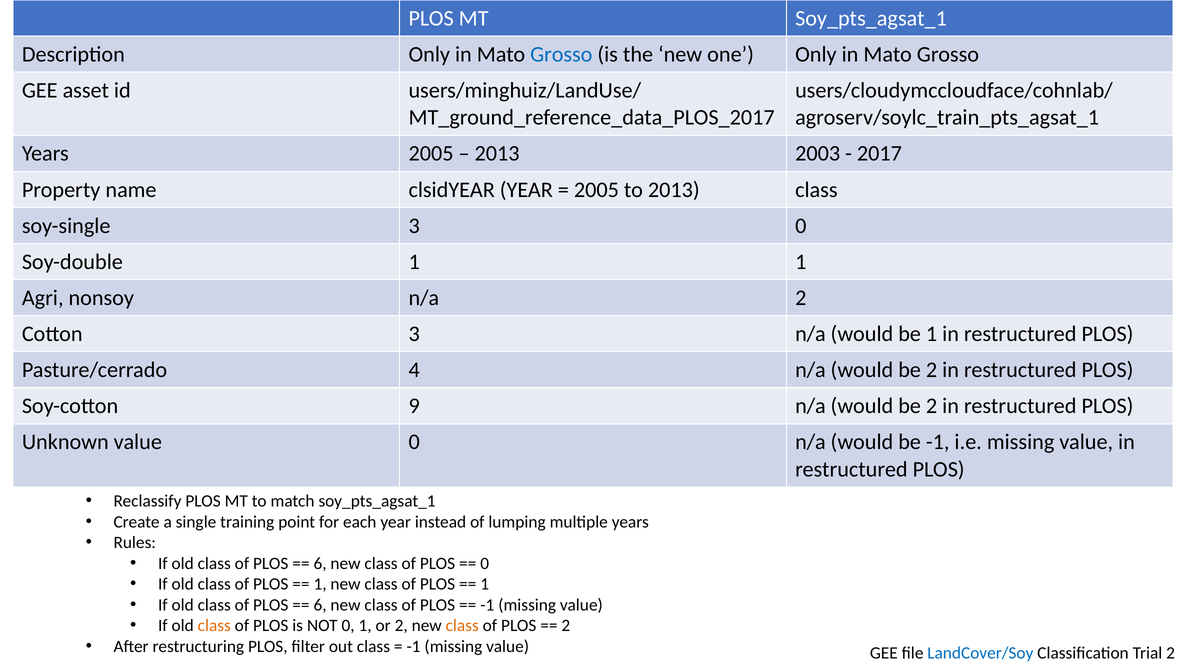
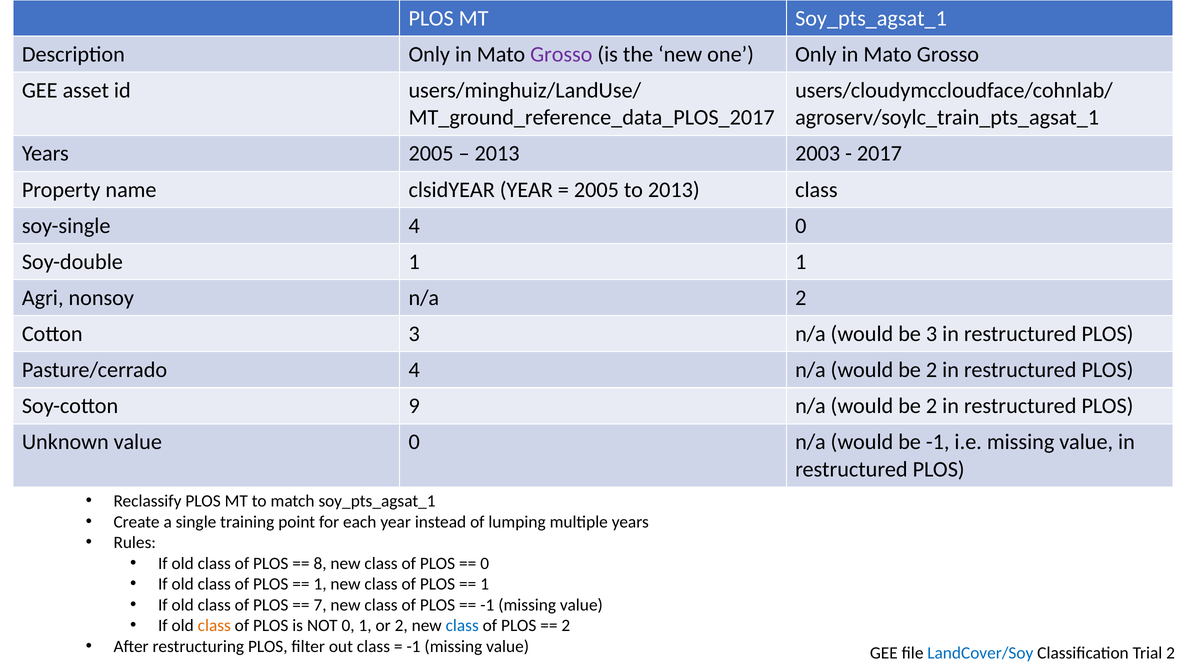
Grosso colour: blue -> purple (561, 54)
soy-single 3: 3 -> 4 (414, 226)
be 1: 1 -> 3 (932, 334)
6: 6 -> 8 (320, 563)
6: 6 -> 7 (320, 605)
class colour: orange -> blue (462, 626)
